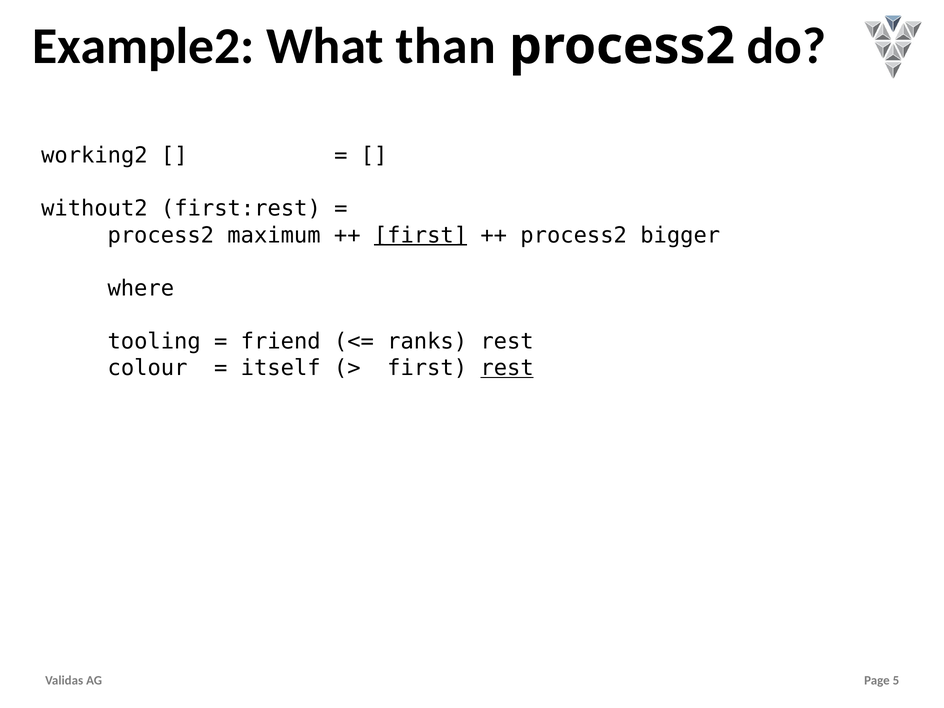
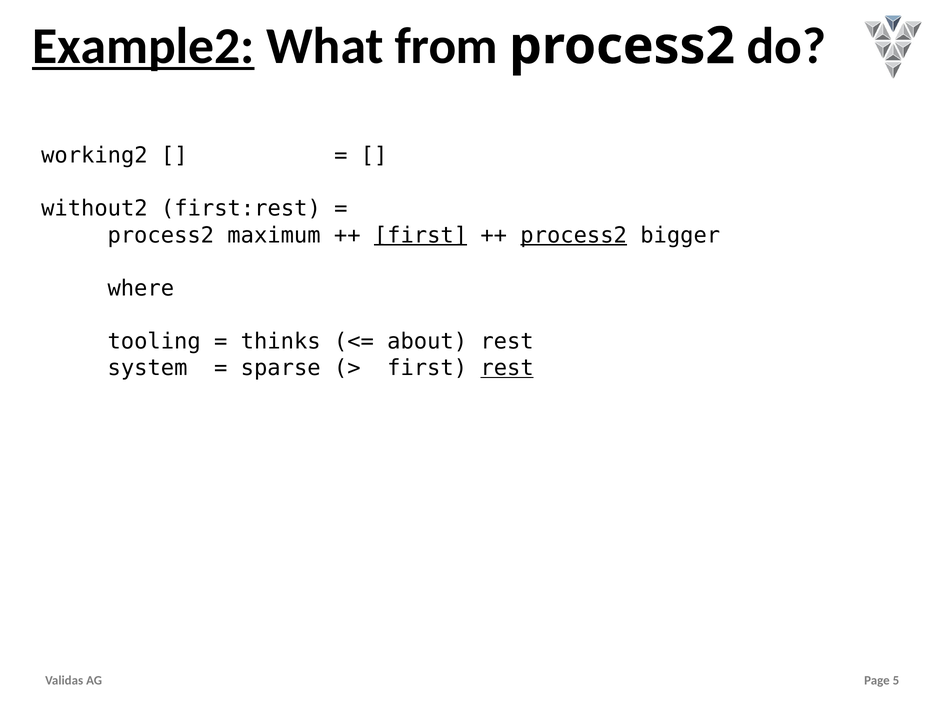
Example2 underline: none -> present (143, 46)
than: than -> from (446, 46)
process2 underline: none -> present (574, 235)
friend: friend -> thinks (281, 341)
ranks: ranks -> about (427, 341)
colour: colour -> system (148, 368)
itself: itself -> sparse (281, 368)
